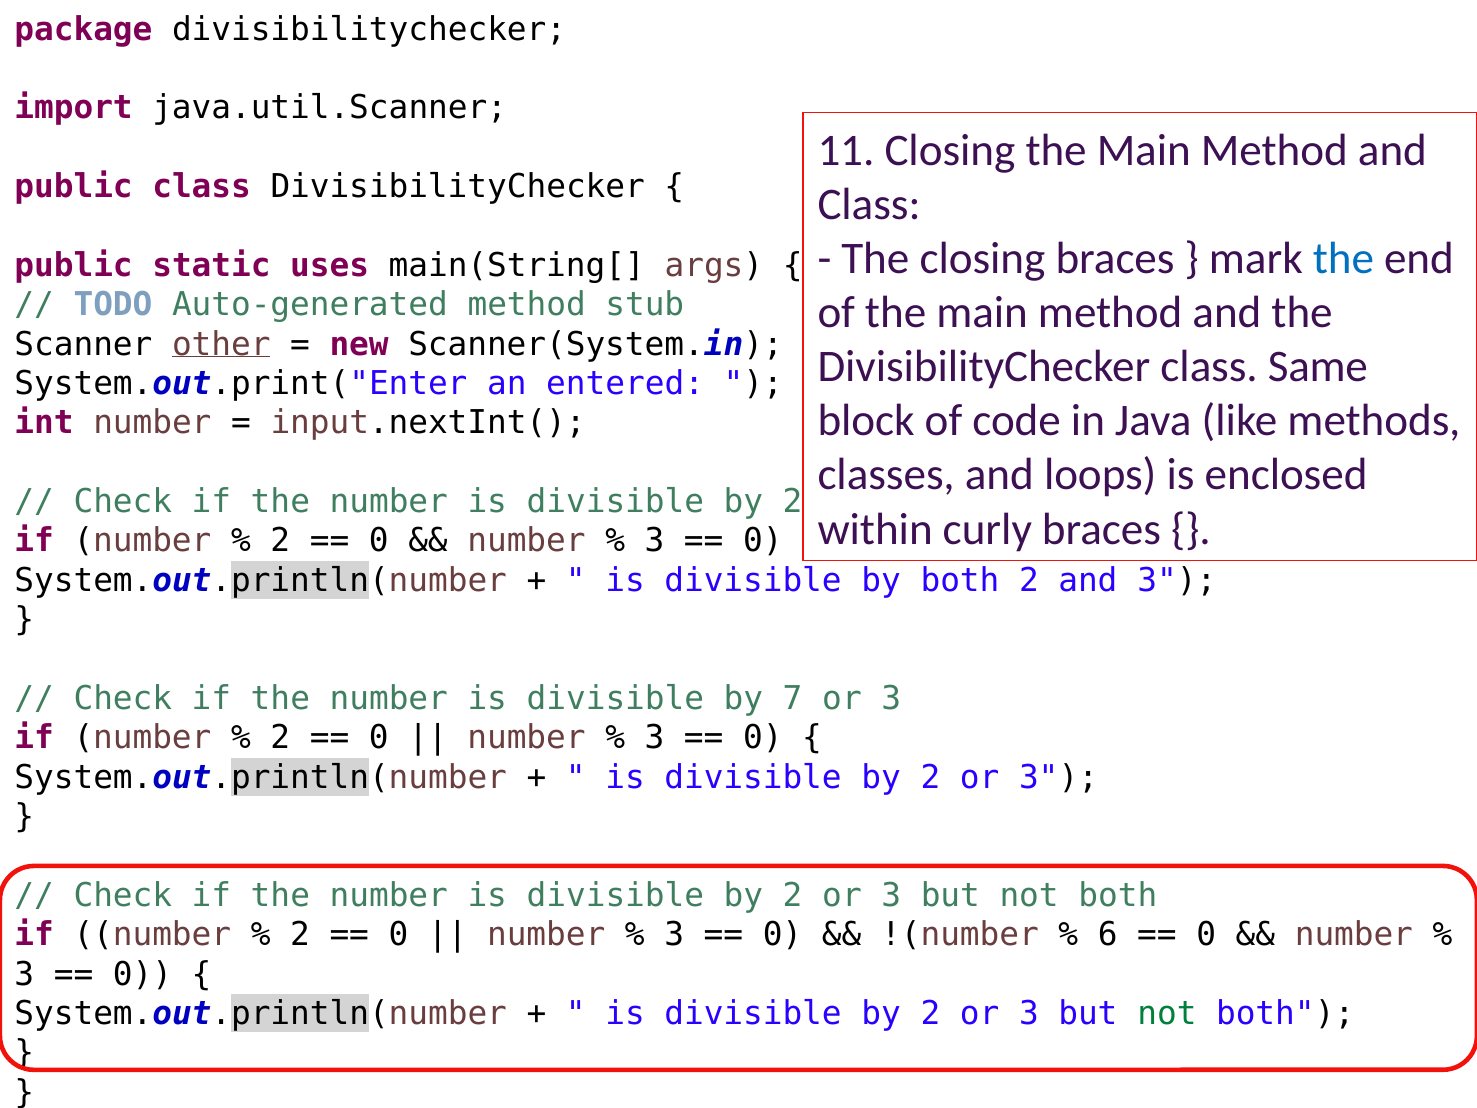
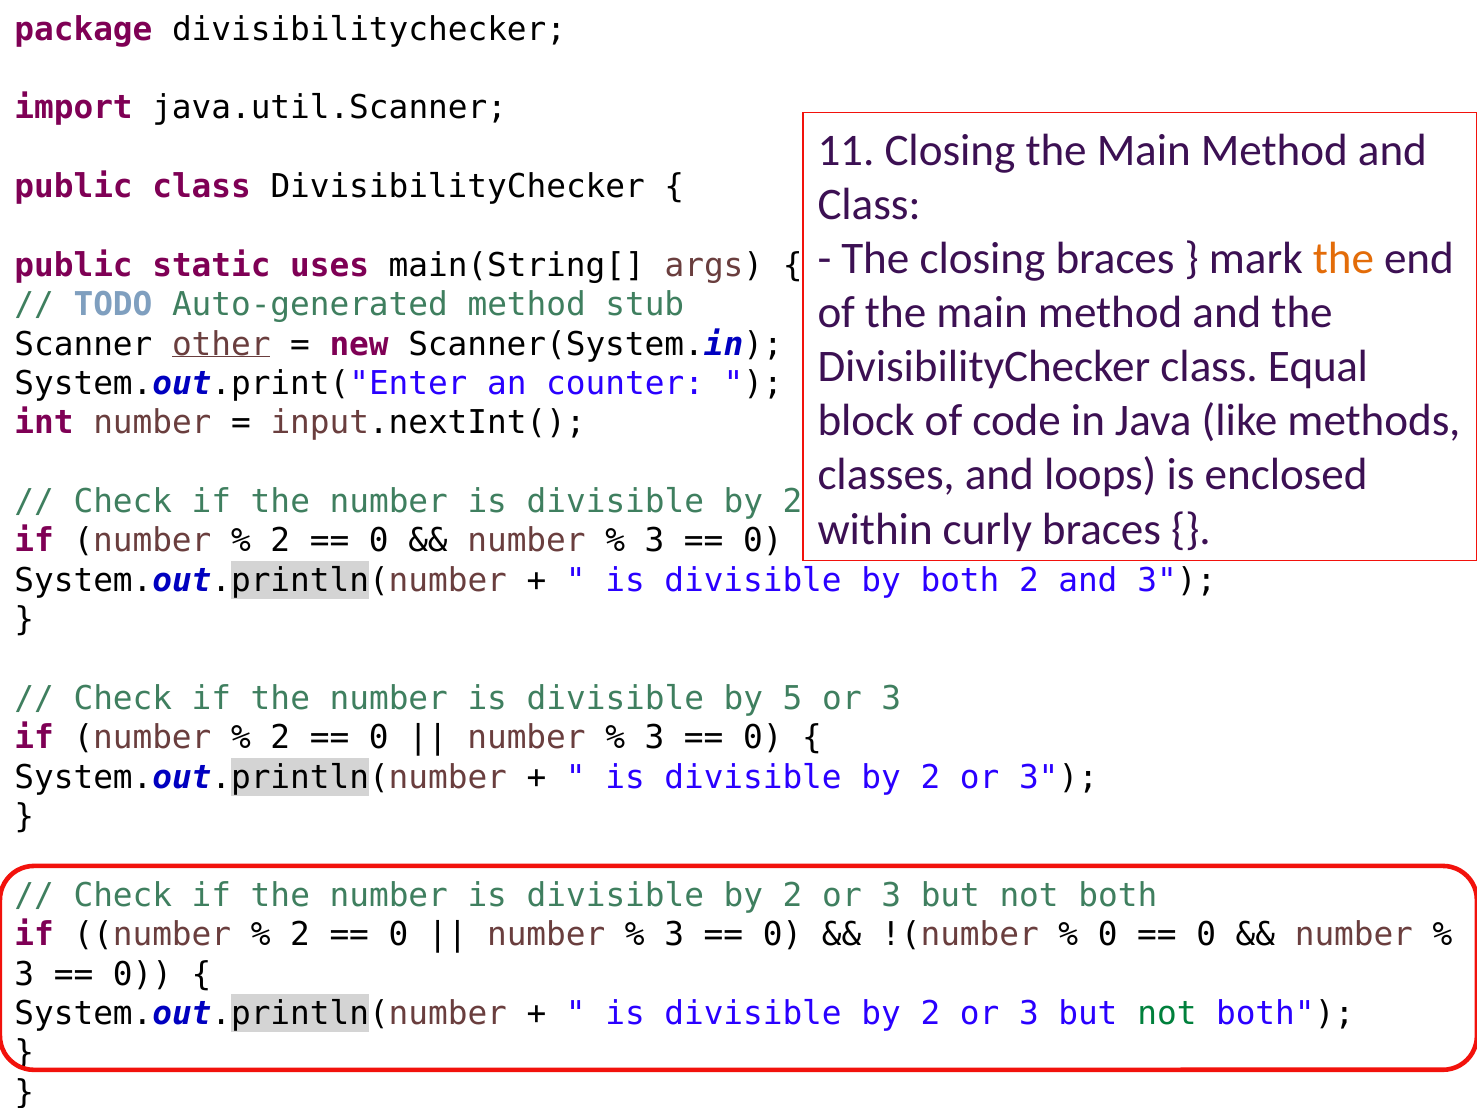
the colour: blue -> orange (1343, 258)
Same: Same -> Equal (1318, 367)
entered: entered -> counter (625, 383)
7: 7 -> 5 (793, 698)
6: 6 -> 0 (1108, 935)
